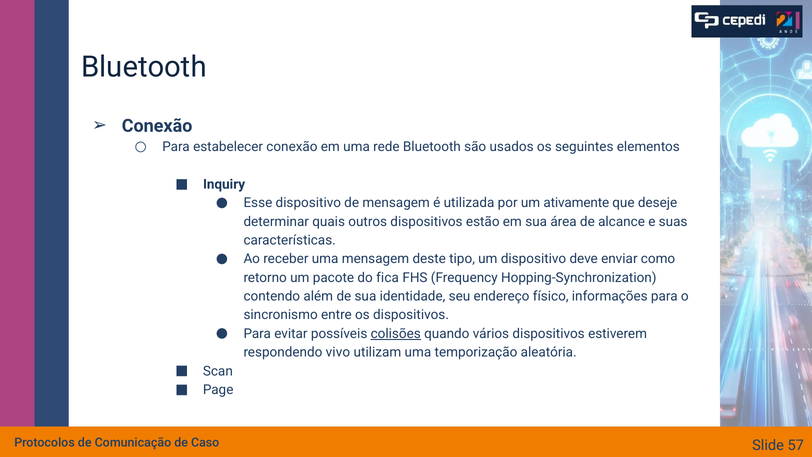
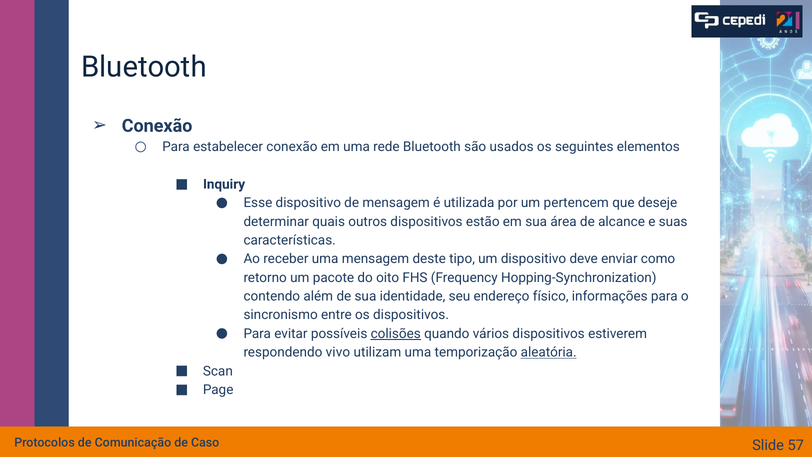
ativamente: ativamente -> pertencem (576, 203)
fica: fica -> oito (388, 278)
aleatória underline: none -> present (549, 352)
